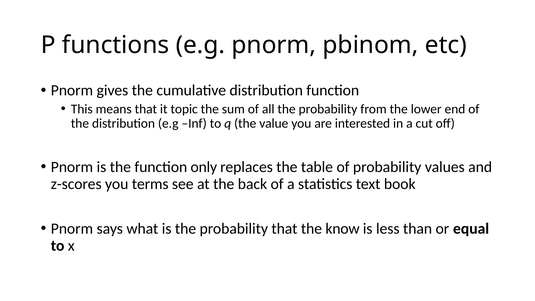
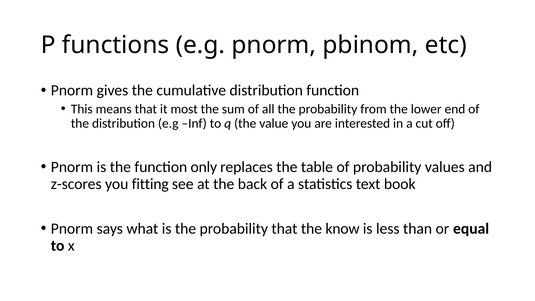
topic: topic -> most (184, 109)
terms: terms -> fitting (150, 184)
